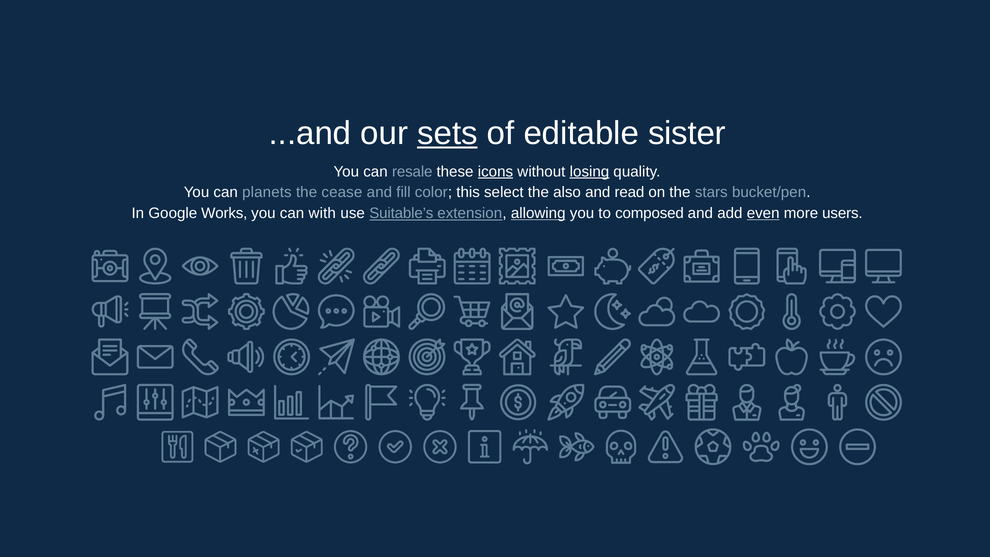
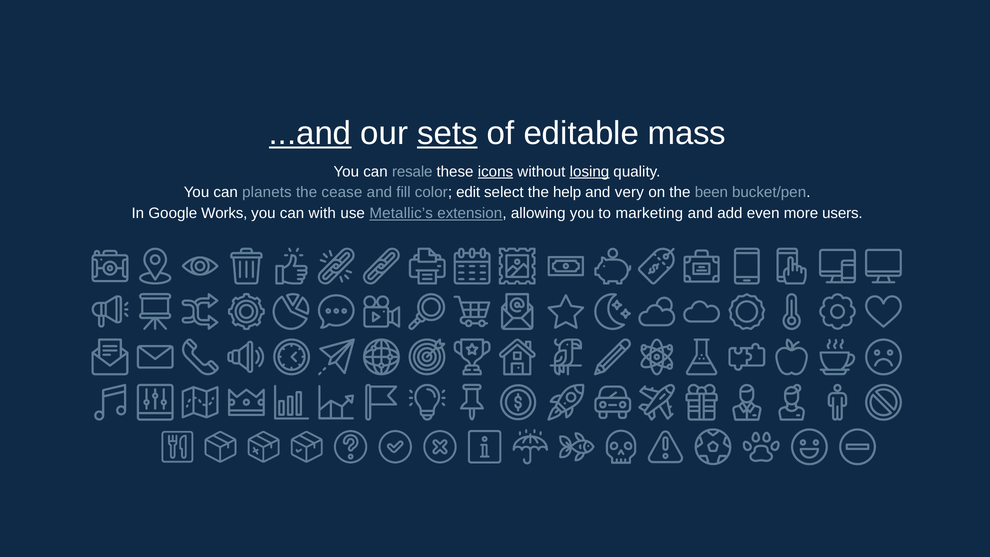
...and underline: none -> present (310, 133)
sister: sister -> mass (687, 133)
this: this -> edit (468, 192)
also: also -> help (567, 192)
read: read -> very (629, 192)
stars: stars -> been (711, 192)
Suitable’s: Suitable’s -> Metallic’s (401, 213)
allowing underline: present -> none (538, 213)
composed: composed -> marketing (649, 213)
even underline: present -> none (763, 213)
